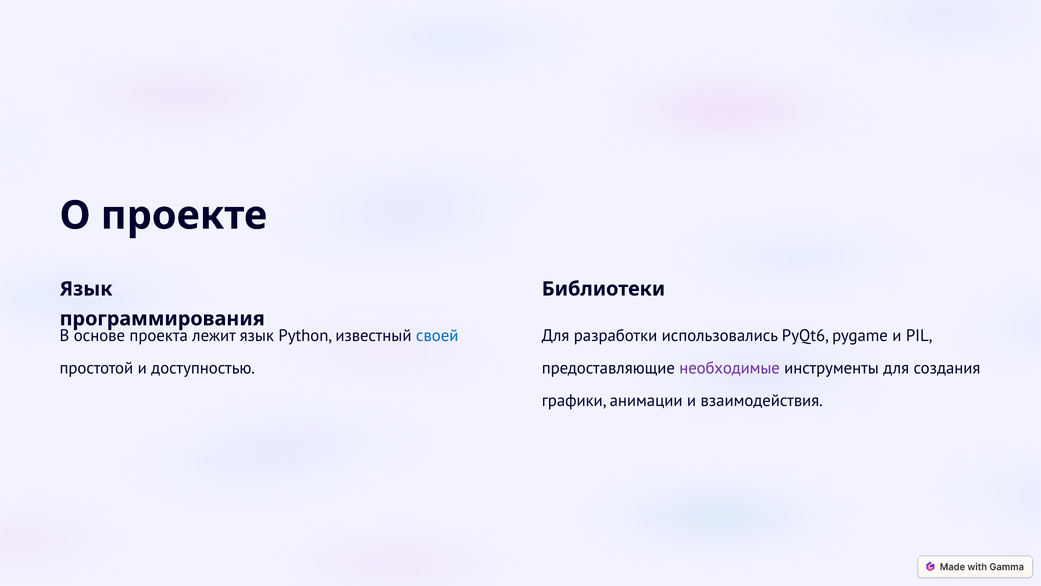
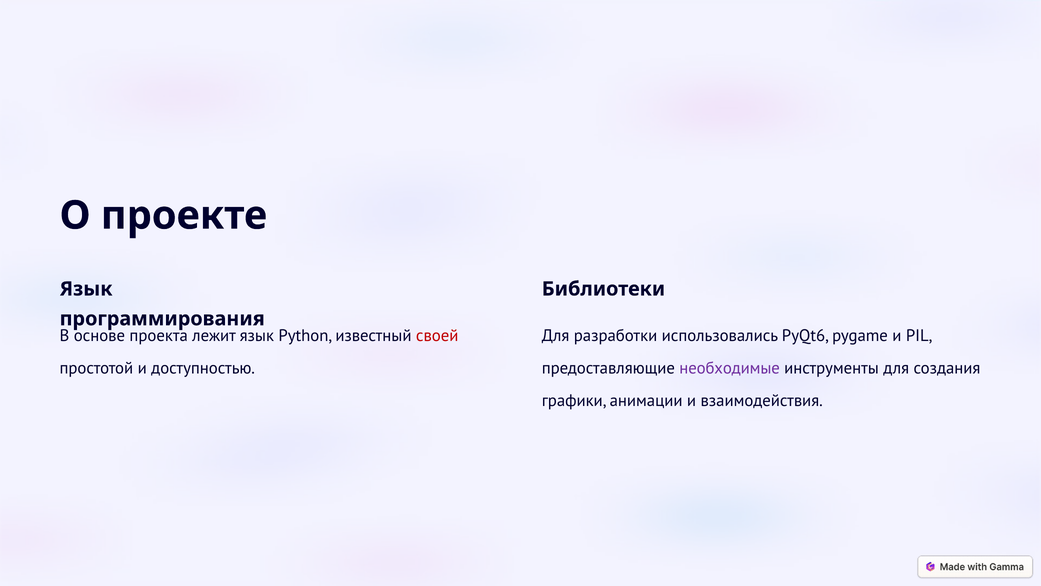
своей colour: blue -> red (437, 335)
